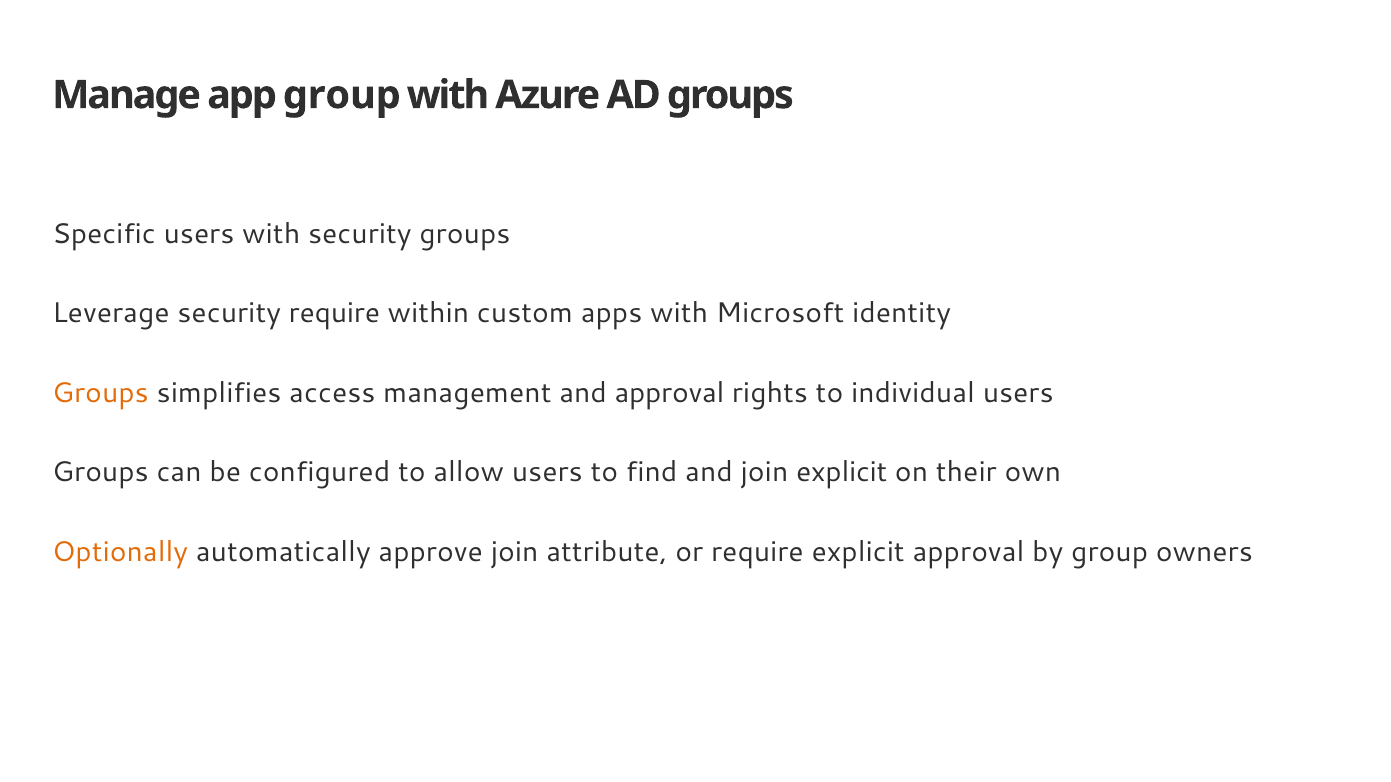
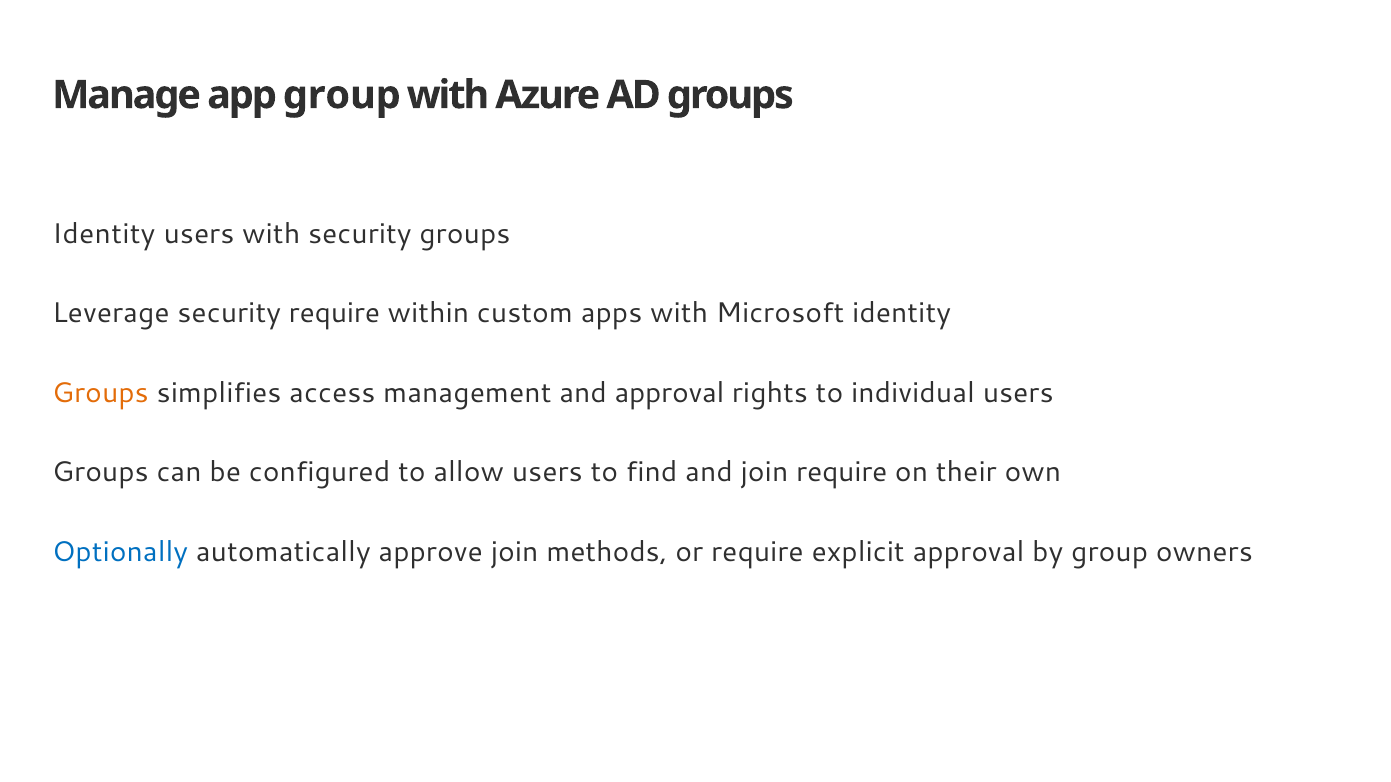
Specific: Specific -> Identity (104, 234)
join explicit: explicit -> require (842, 472)
Optionally colour: orange -> blue (120, 552)
attribute: attribute -> methods (607, 552)
